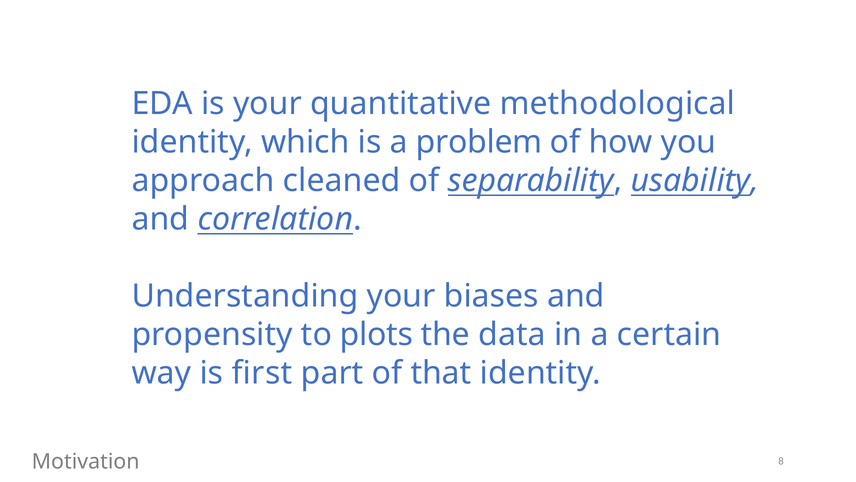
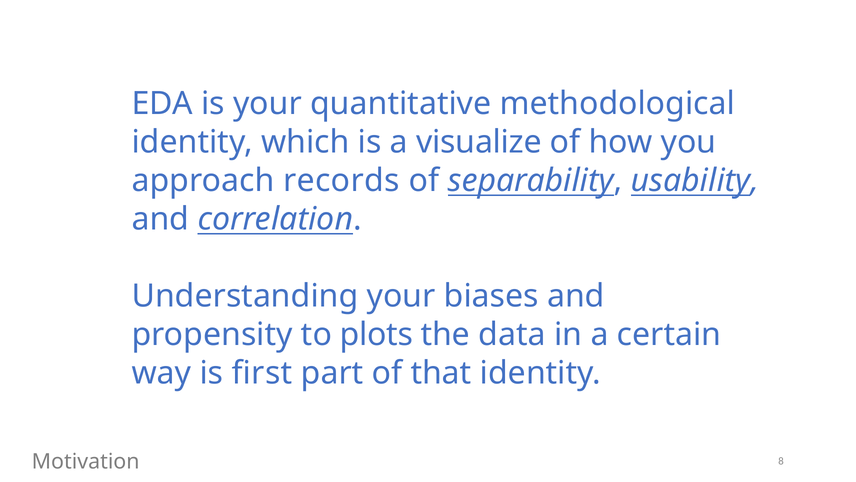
problem: problem -> visualize (479, 142)
cleaned: cleaned -> records (341, 180)
